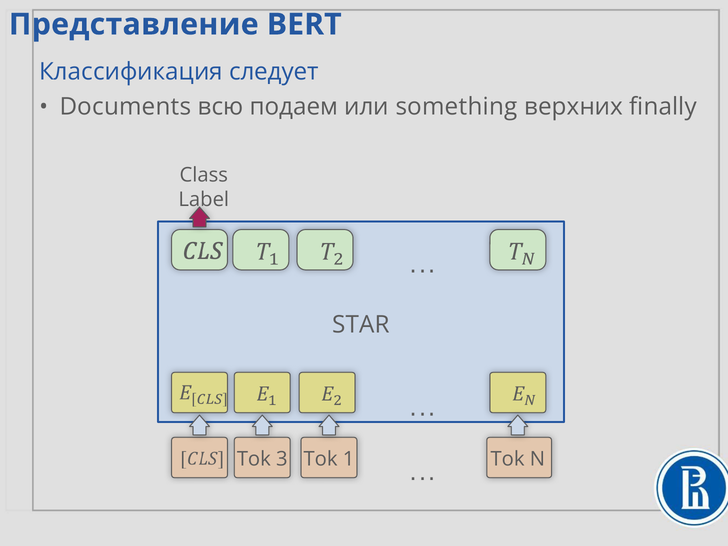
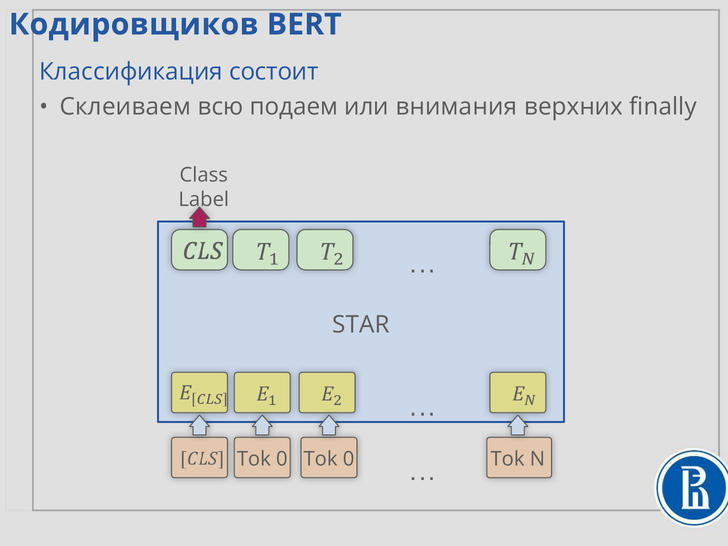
Представление: Представление -> Кодировщиков (134, 24)
следует: следует -> состоит (274, 72)
Documents: Documents -> Склеиваем (125, 106)
something: something -> внимания (456, 106)
3: 3 -> 0 (282, 459)
1: 1 -> 0 (349, 459)
